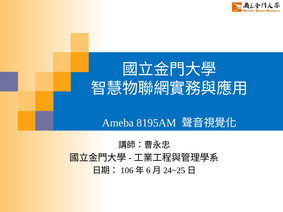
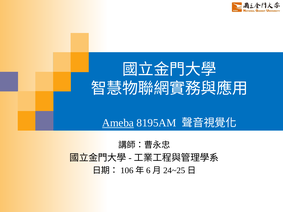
Ameba underline: none -> present (118, 123)
